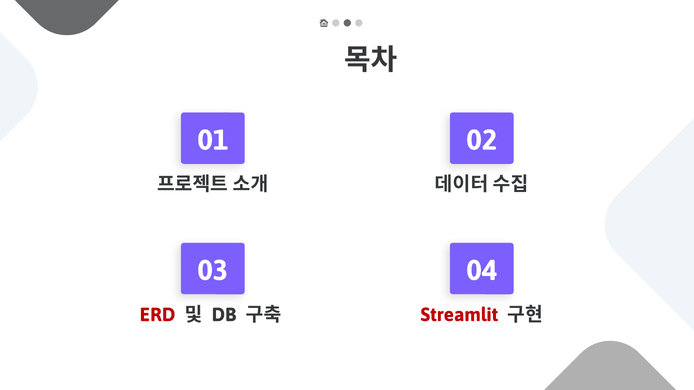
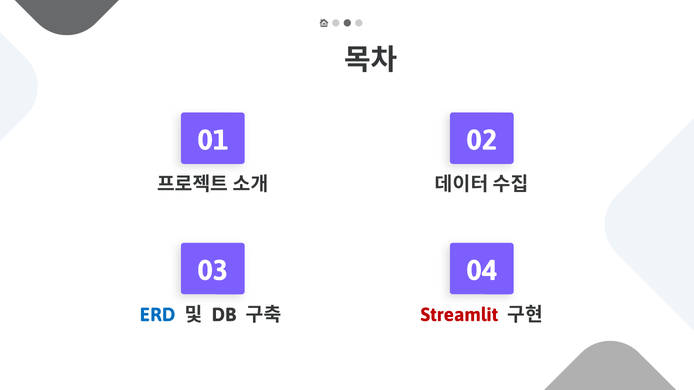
ERD colour: red -> blue (158, 315)
